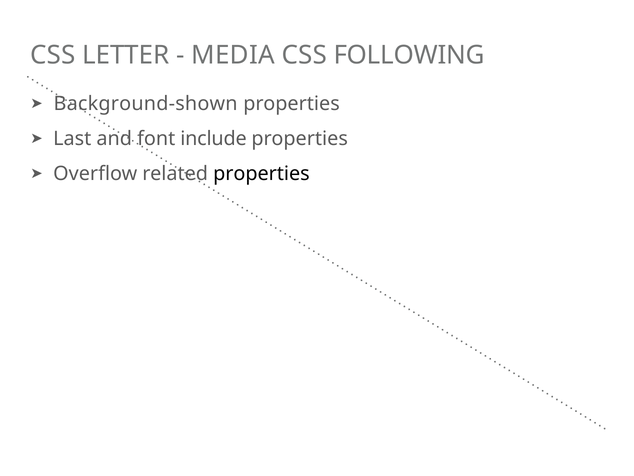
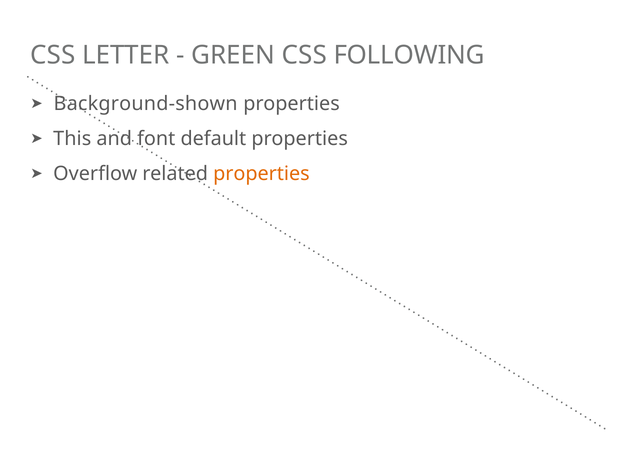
MEDIA: MEDIA -> GREEN (233, 55)
Last: Last -> This (72, 139)
include: include -> default (213, 139)
properties colour: black -> orange (261, 174)
